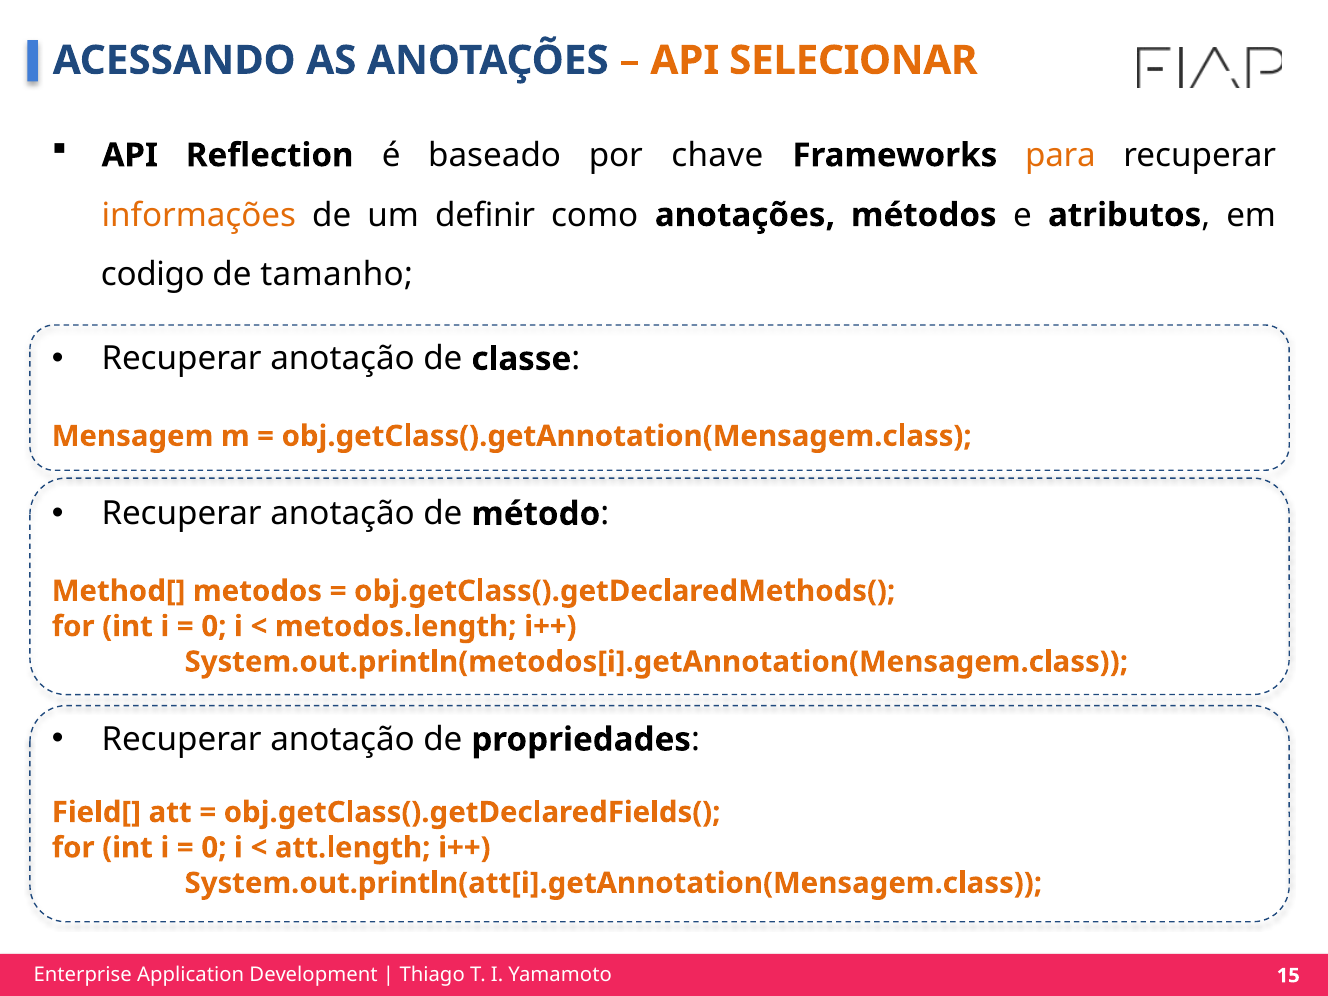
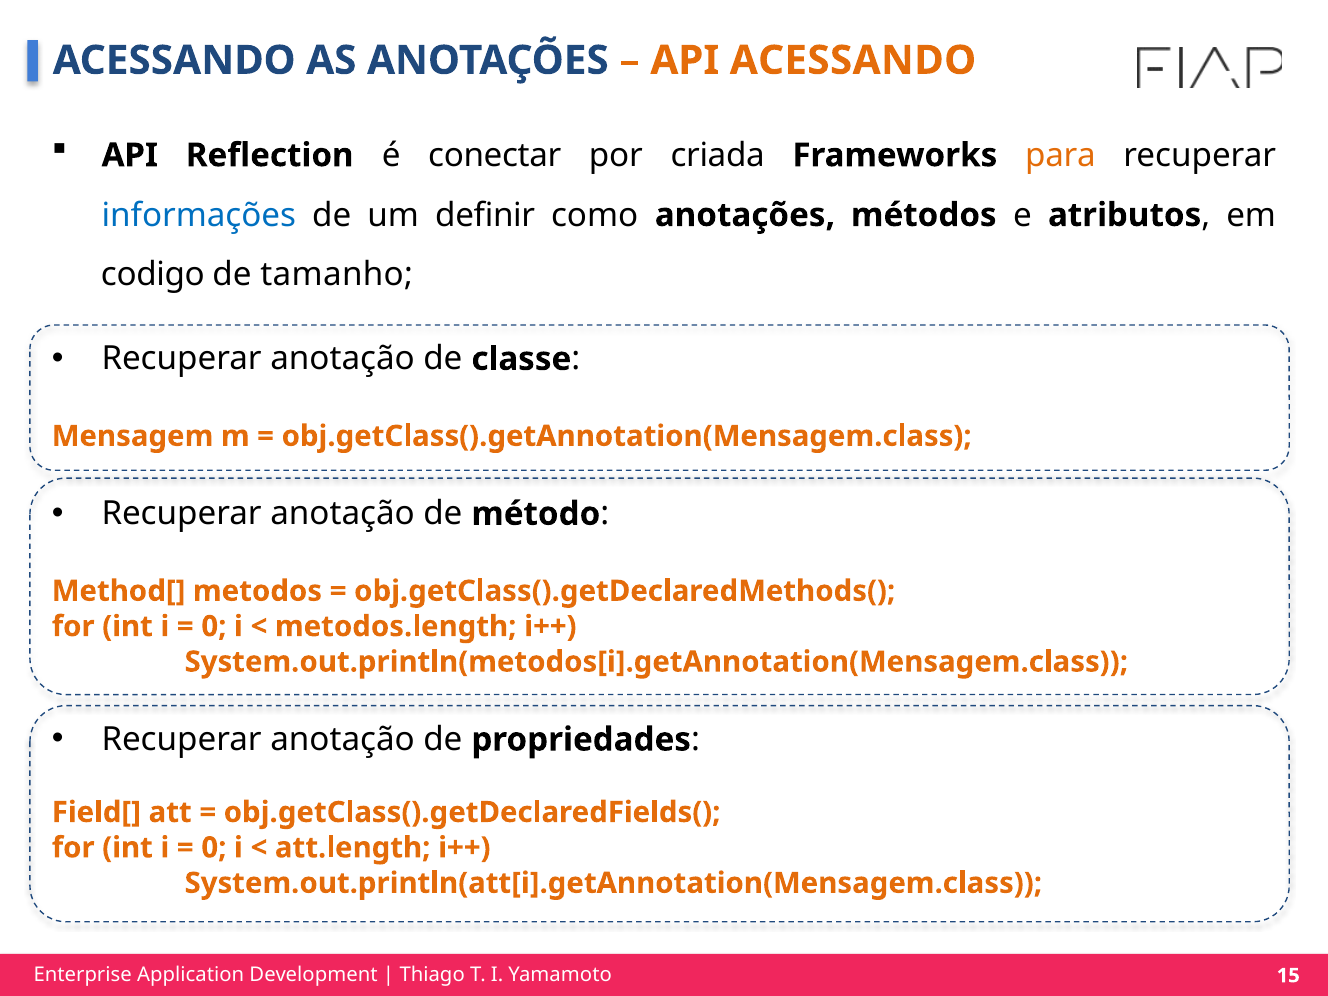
API SELECIONAR: SELECIONAR -> ACESSANDO (853, 60)
baseado: baseado -> conectar (495, 155)
chave: chave -> criada (718, 155)
informações colour: orange -> blue (199, 215)
